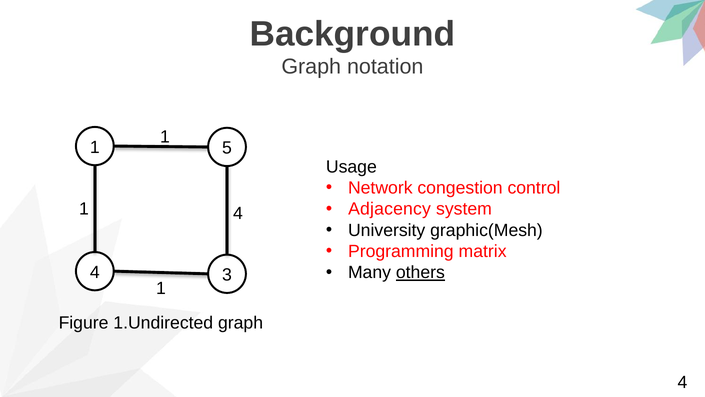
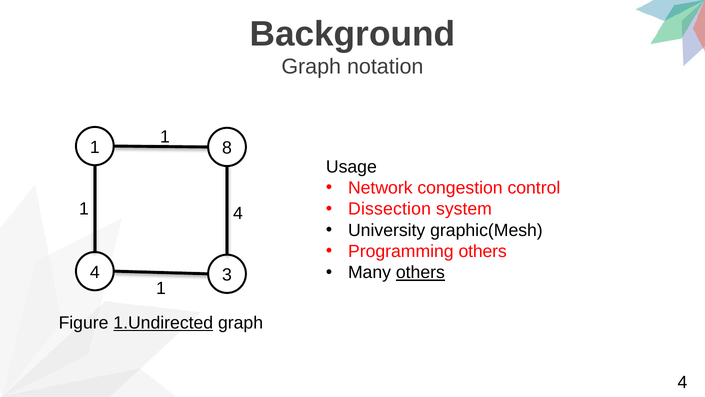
5: 5 -> 8 (227, 148)
Adjacency: Adjacency -> Dissection (390, 209)
Programming matrix: matrix -> others (483, 251)
1.Undirected underline: none -> present (163, 323)
